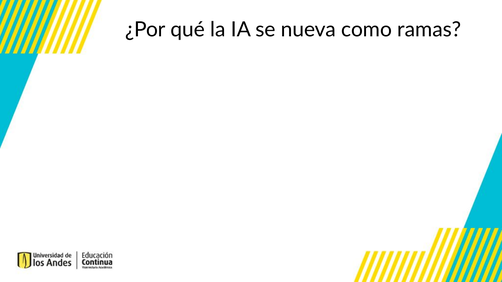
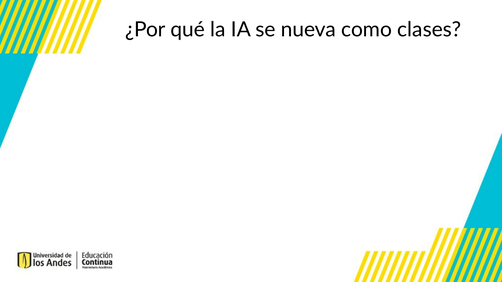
ramas: ramas -> clases (429, 30)
